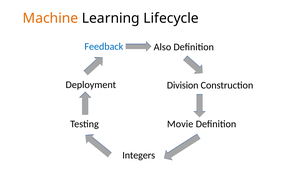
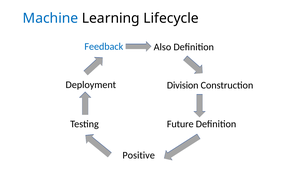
Machine colour: orange -> blue (50, 18)
Movie: Movie -> Future (180, 124)
Integers: Integers -> Positive (139, 155)
